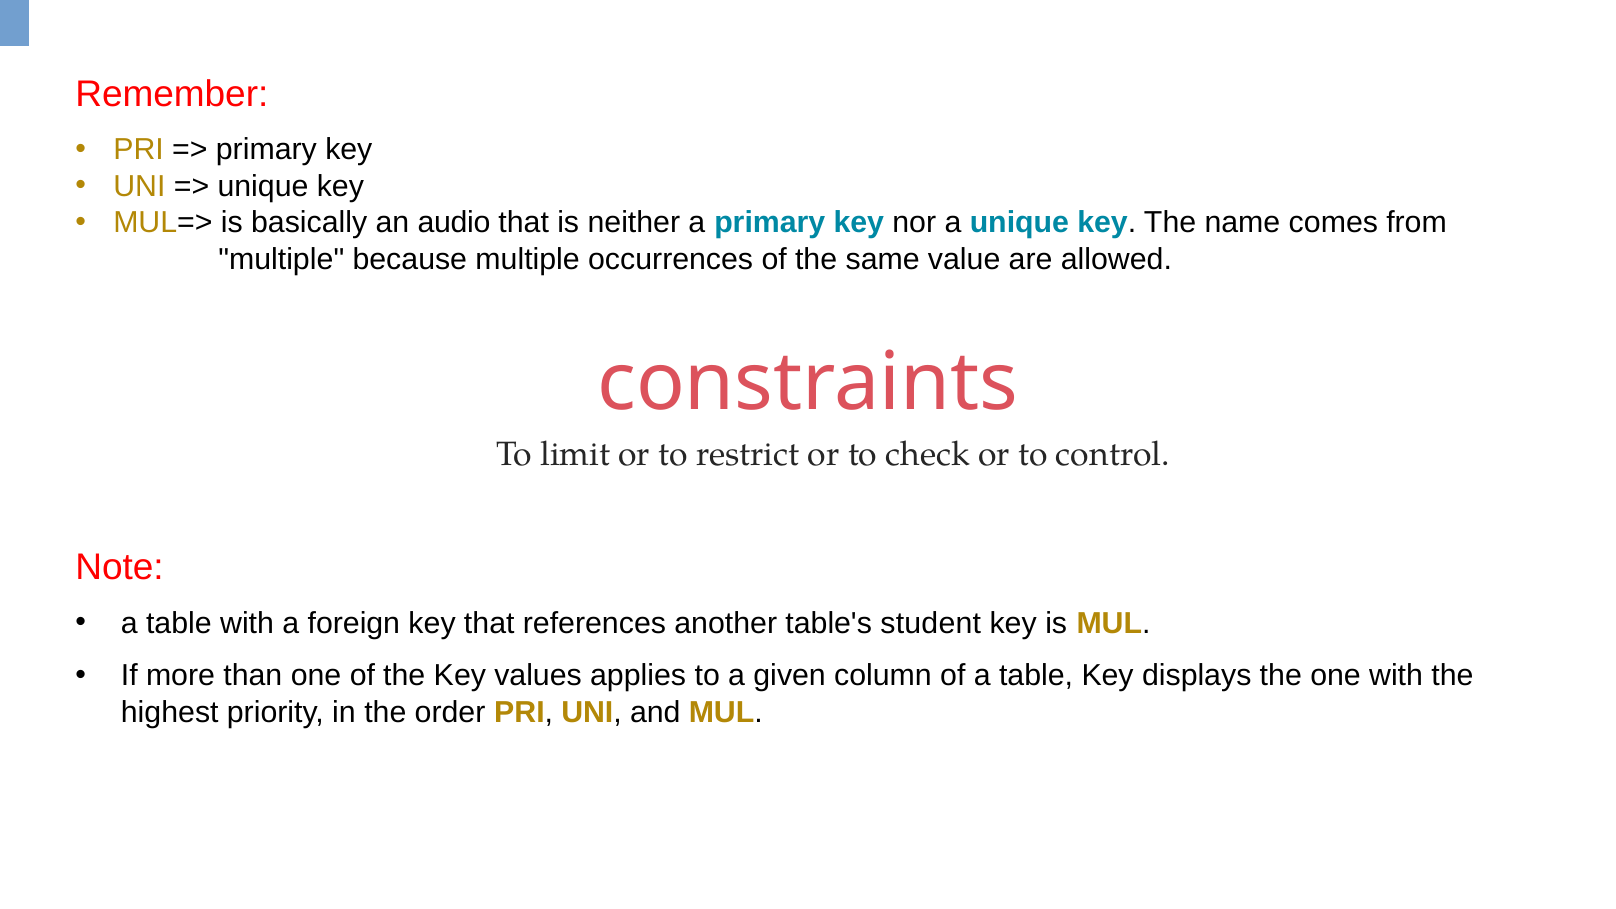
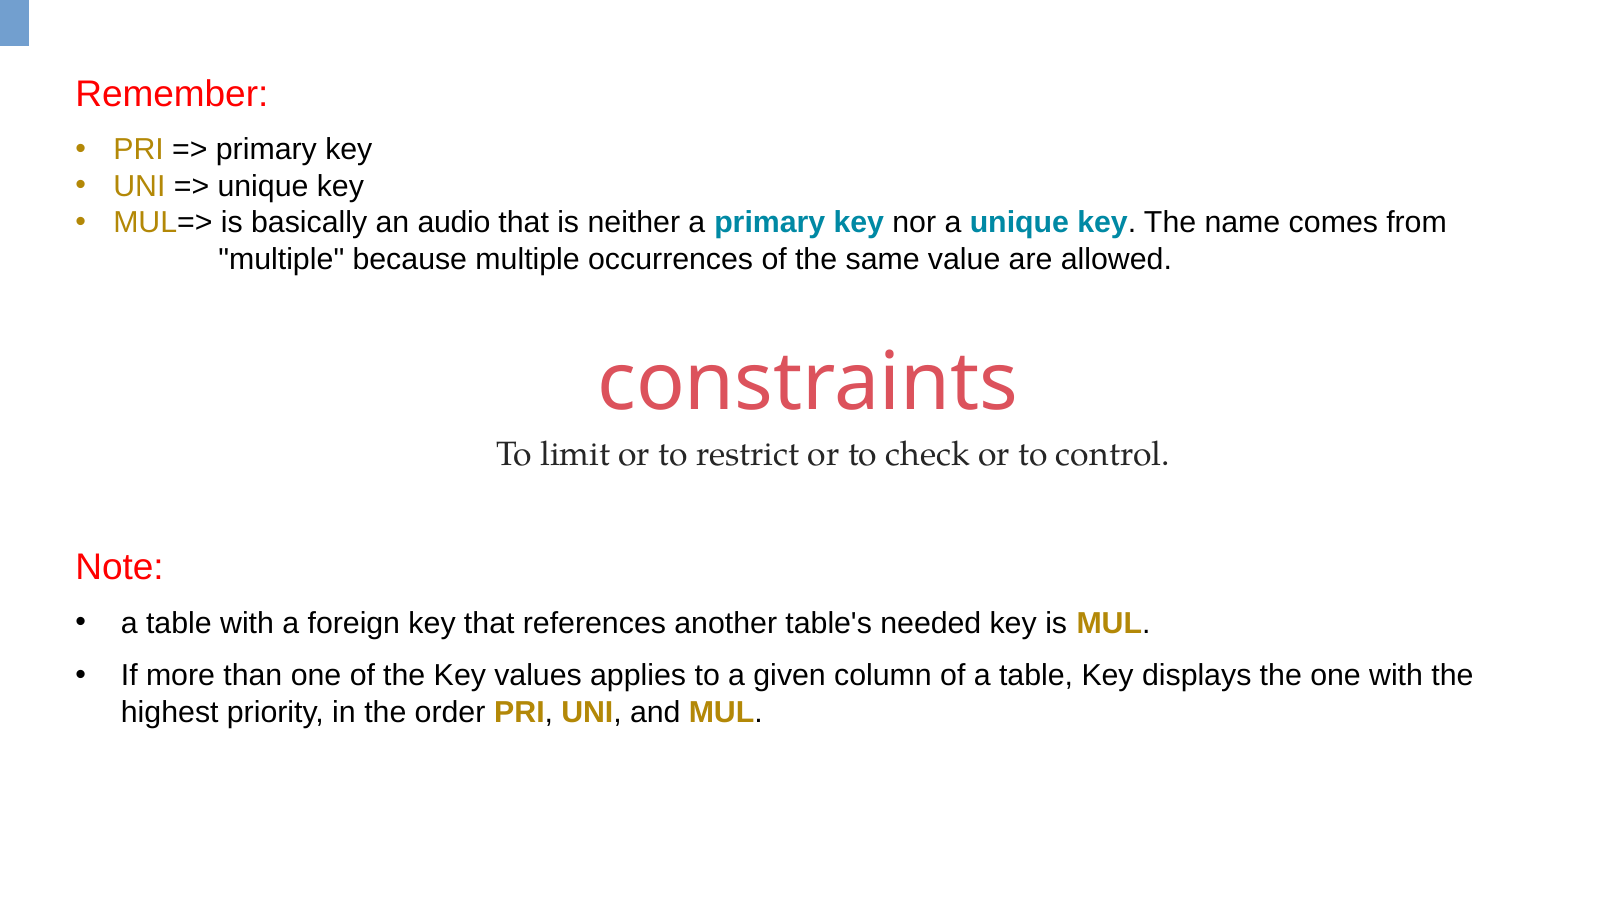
student: student -> needed (931, 623)
